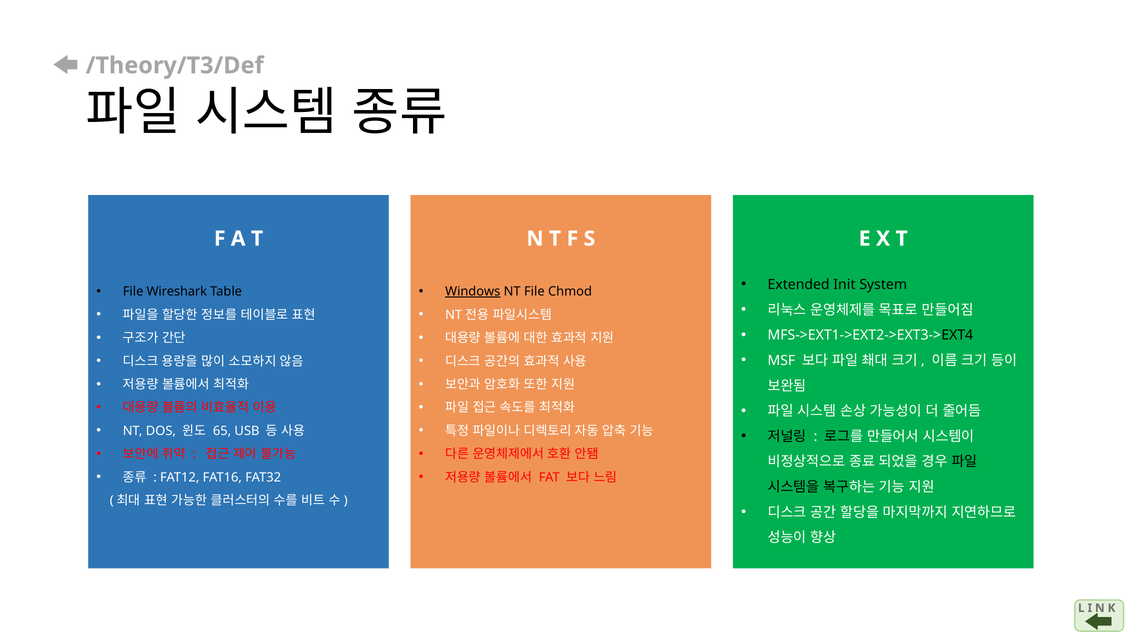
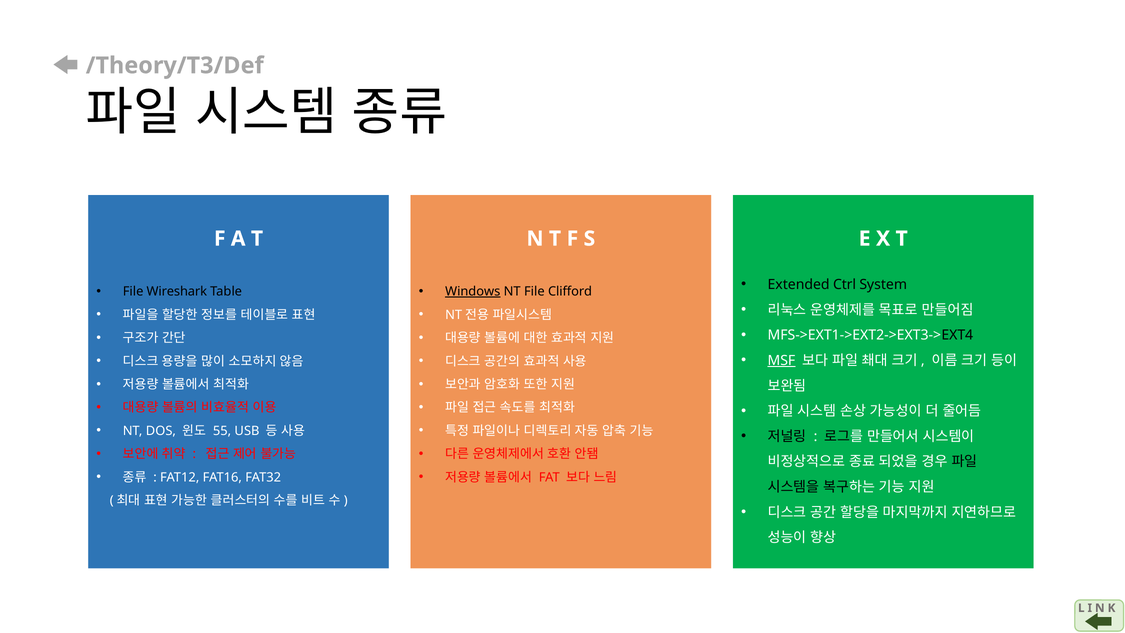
Init: Init -> Ctrl (845, 285)
Chmod: Chmod -> Clifford (570, 291)
MSF underline: none -> present (781, 360)
65: 65 -> 55 (222, 431)
